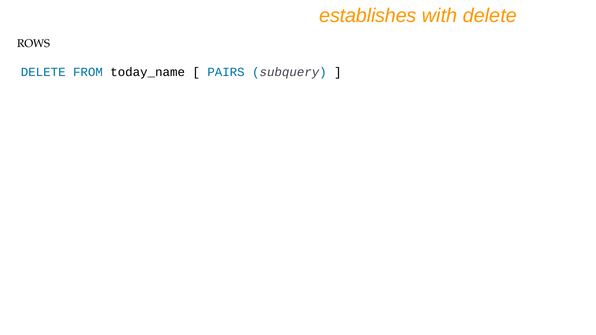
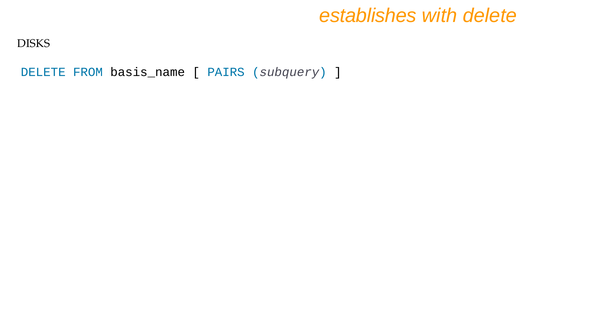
ROWS: ROWS -> DISKS (34, 44)
today_name: today_name -> basis_name (148, 72)
